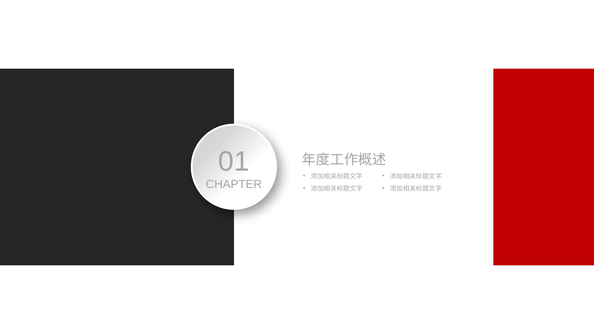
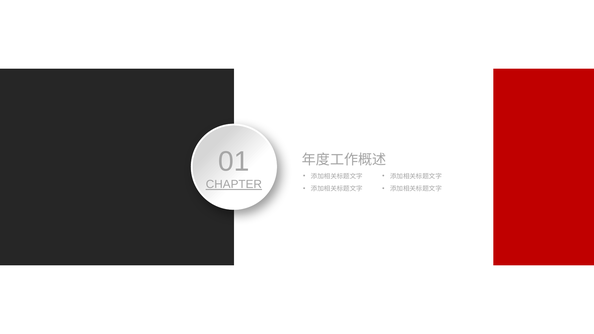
CHAPTER underline: none -> present (234, 185)
